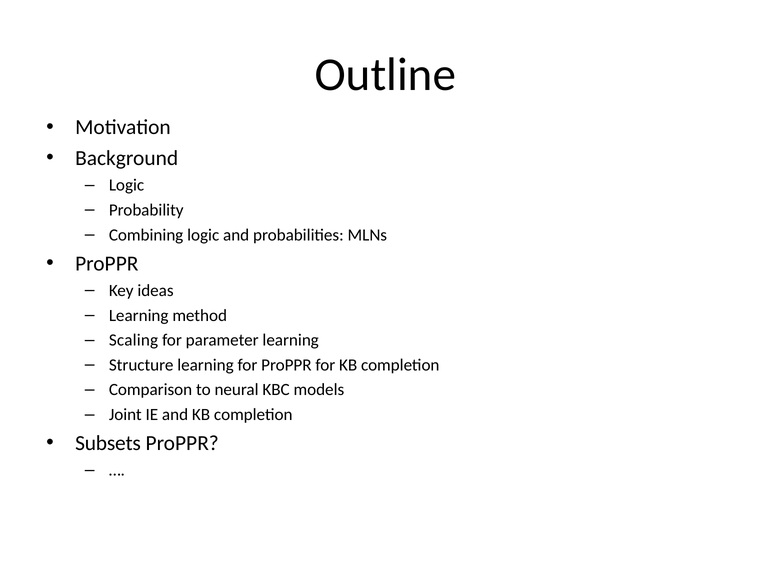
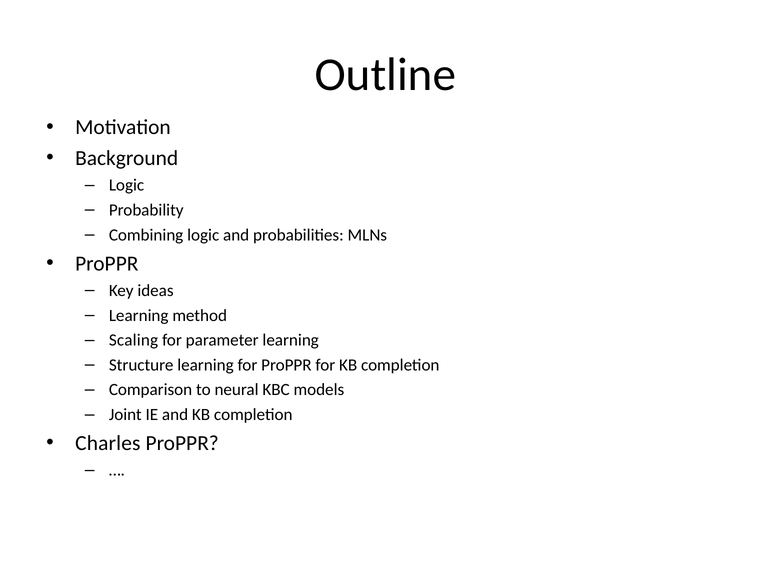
Subsets: Subsets -> Charles (108, 443)
